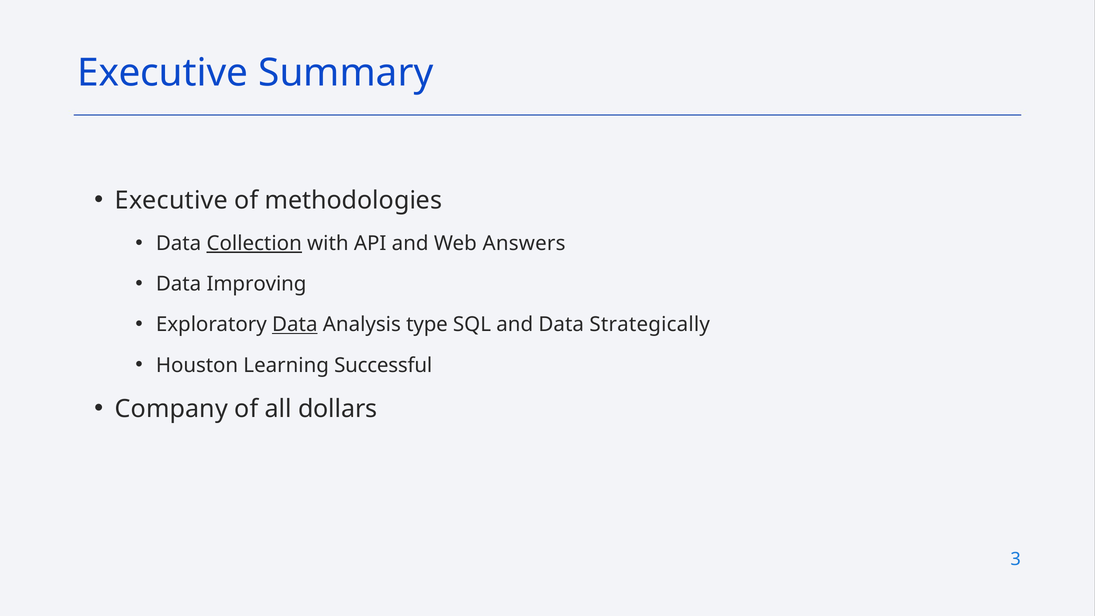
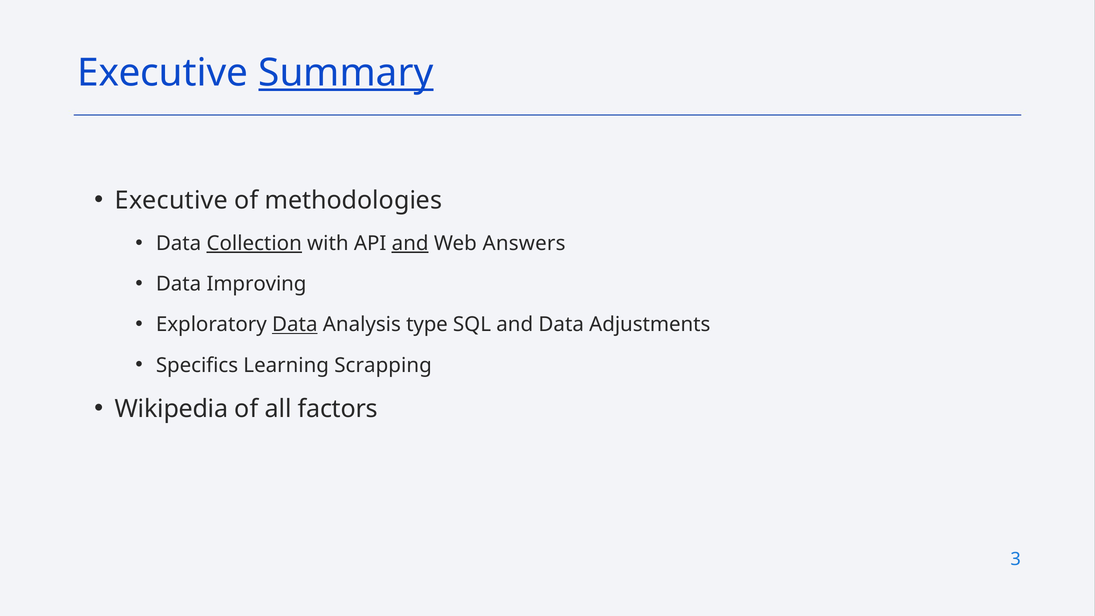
Summary underline: none -> present (346, 73)
and underline: none -> present (410, 243)
Strategically: Strategically -> Adjustments (650, 325)
Houston: Houston -> Specifics (197, 365)
Successful: Successful -> Scrapping (383, 365)
Company: Company -> Wikipedia (172, 409)
dollars: dollars -> factors (338, 409)
